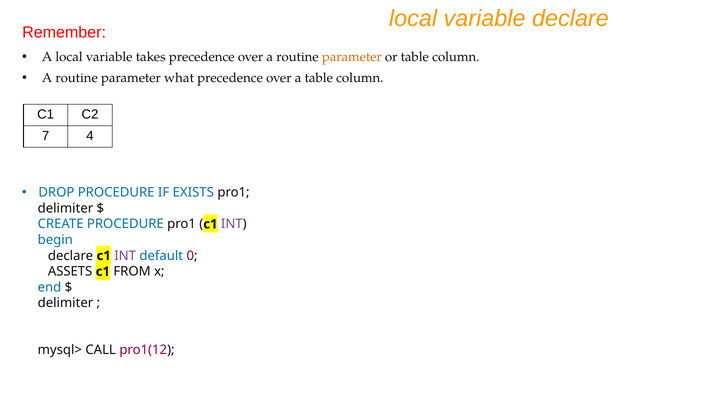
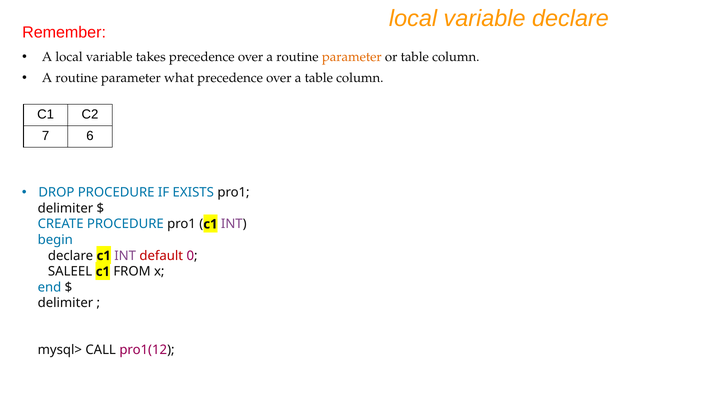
4: 4 -> 6 (90, 136)
default colour: blue -> red (161, 256)
ASSETS: ASSETS -> SALEEL (70, 271)
